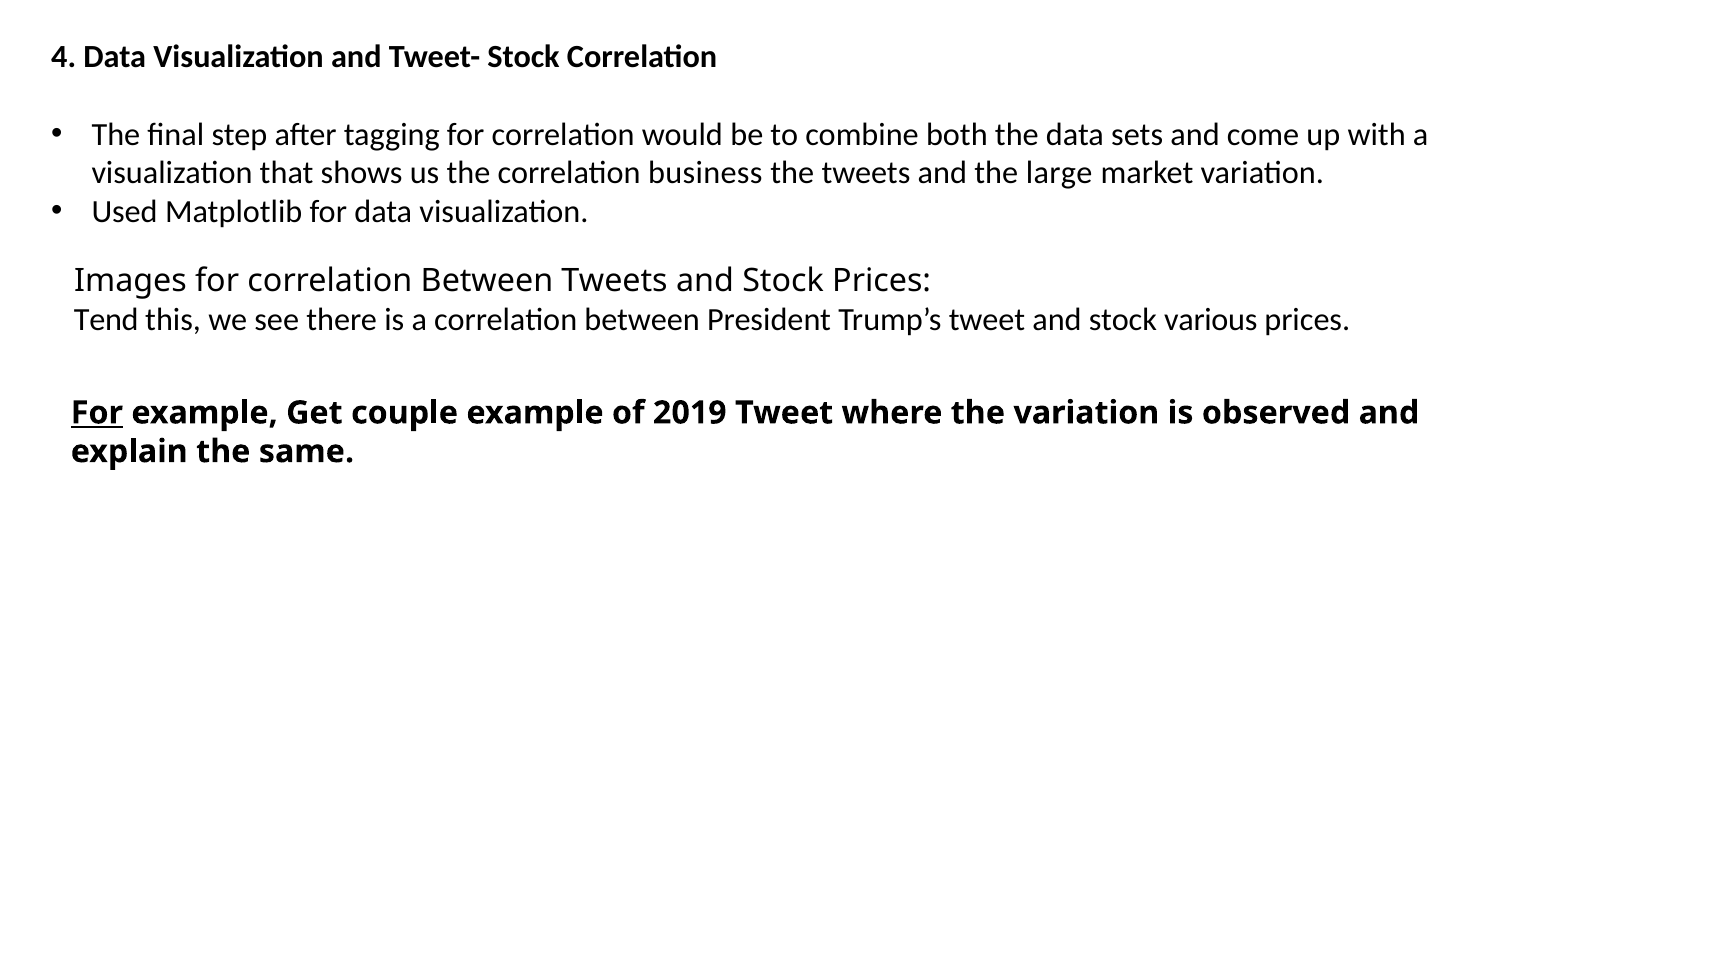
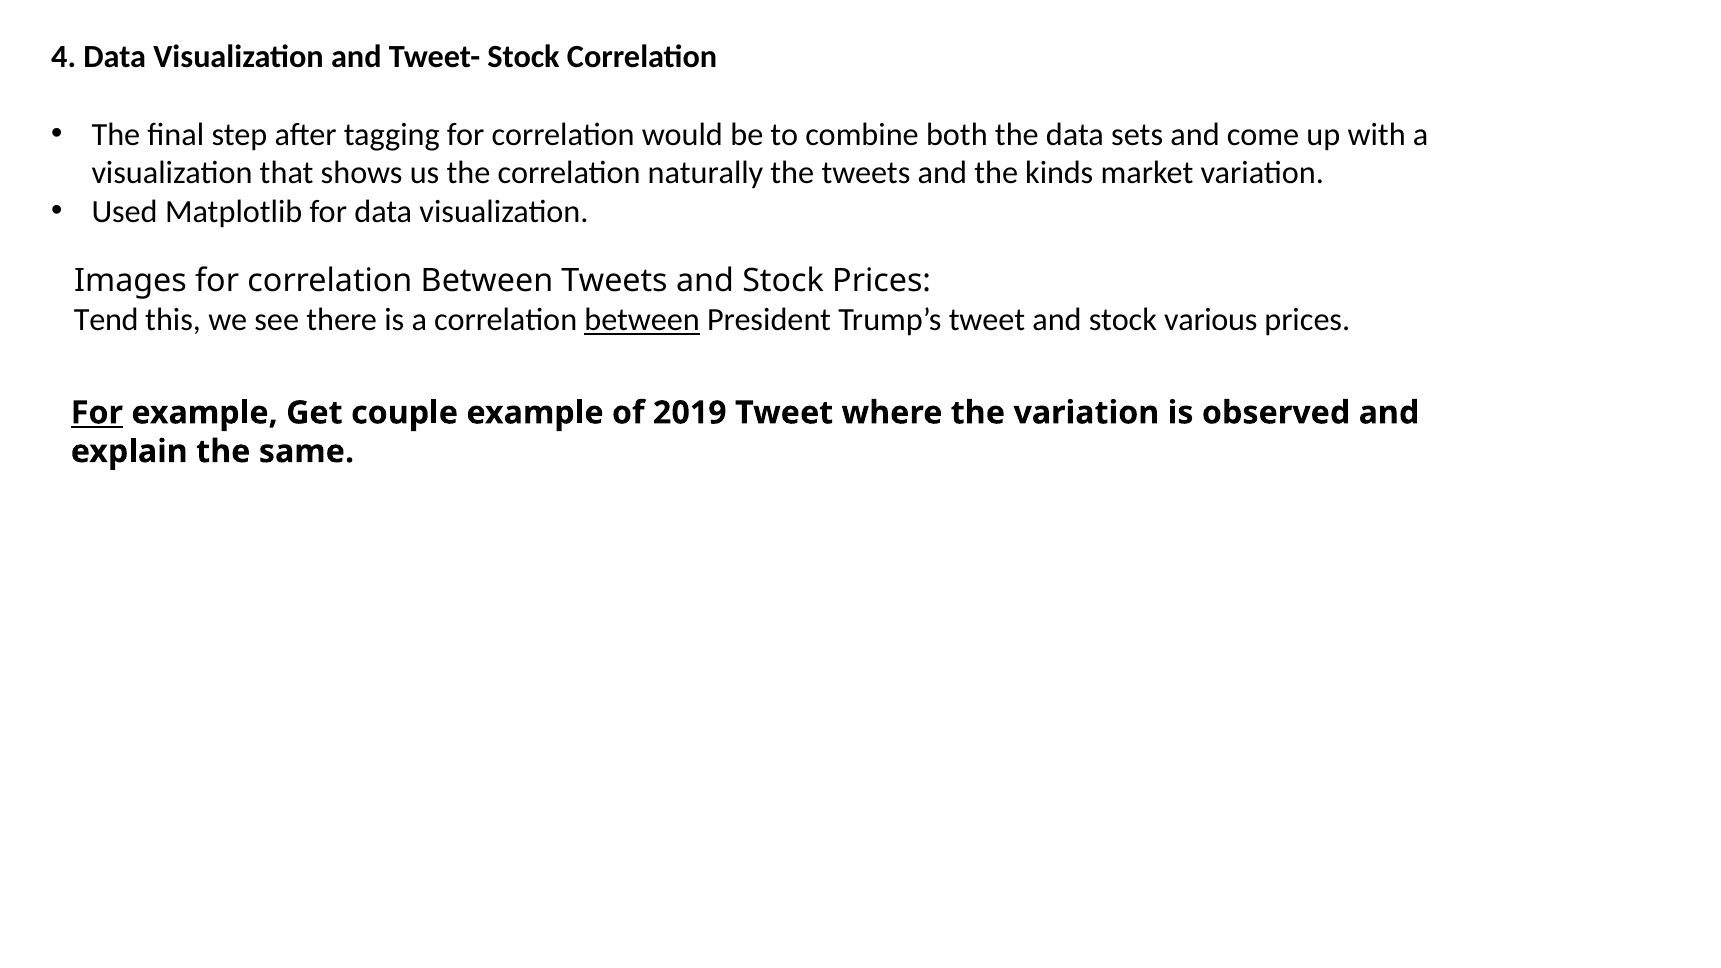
business: business -> naturally (705, 173)
large: large -> kinds (1059, 173)
between underline: none -> present (642, 320)
